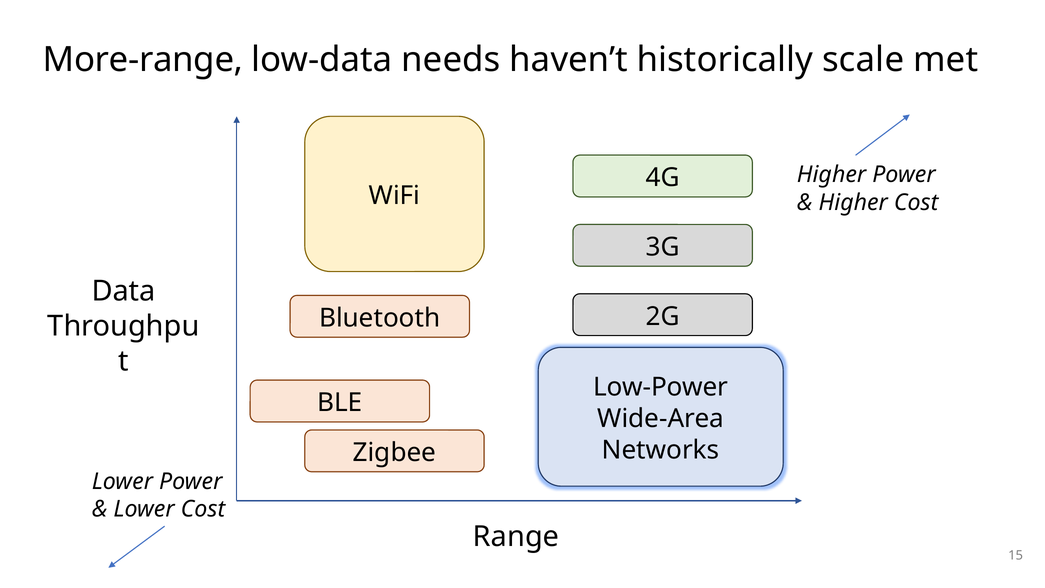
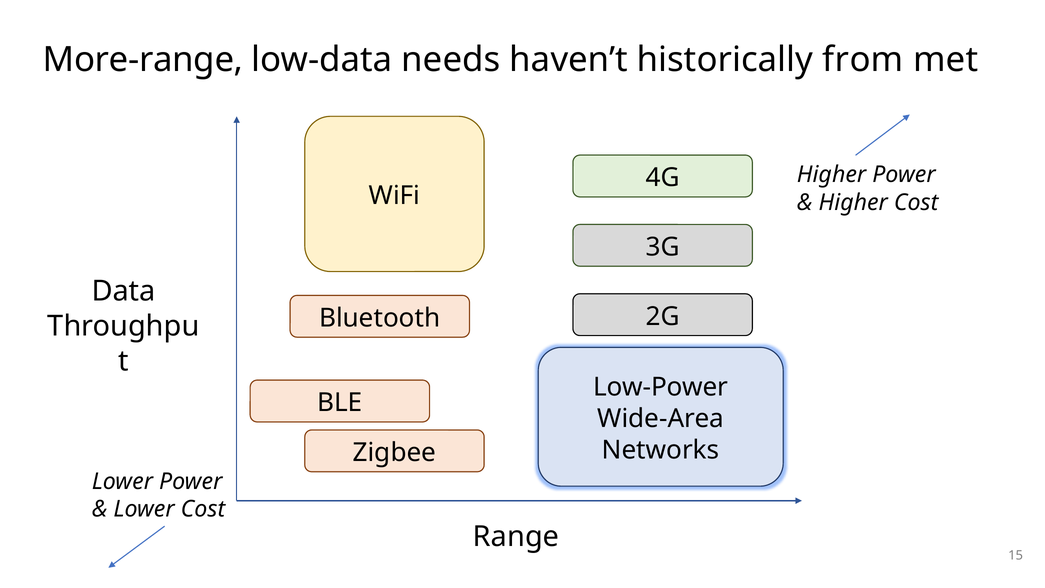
scale: scale -> from (863, 60)
